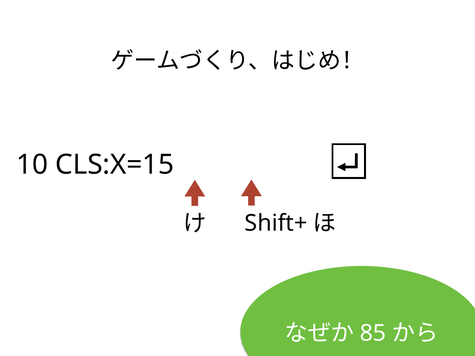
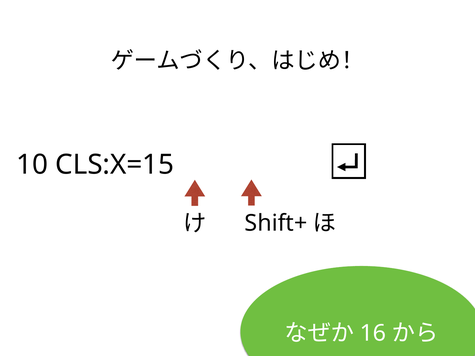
85: 85 -> 16 (373, 333)
